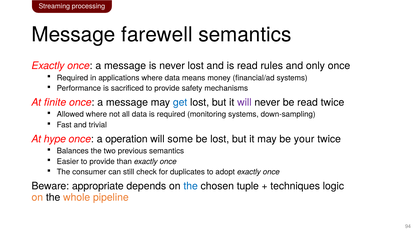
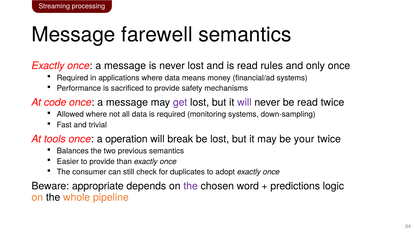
finite: finite -> code (55, 102)
get colour: blue -> purple (180, 102)
hype: hype -> tools (55, 139)
some: some -> break (180, 139)
the colour: blue -> purple (191, 186)
tuple: tuple -> word (248, 186)
techniques: techniques -> predictions (295, 186)
